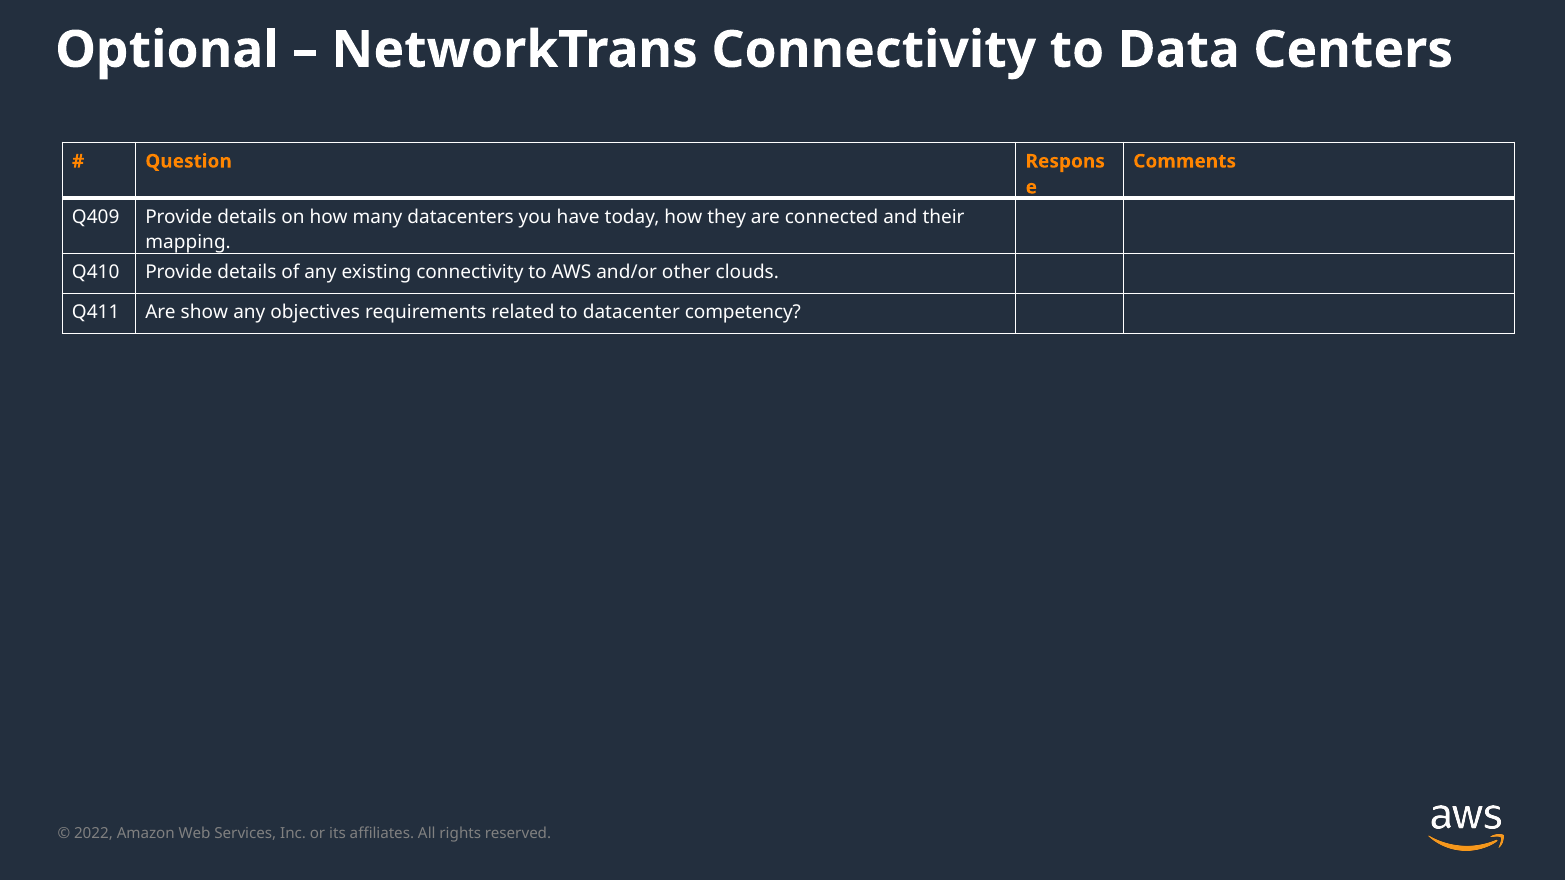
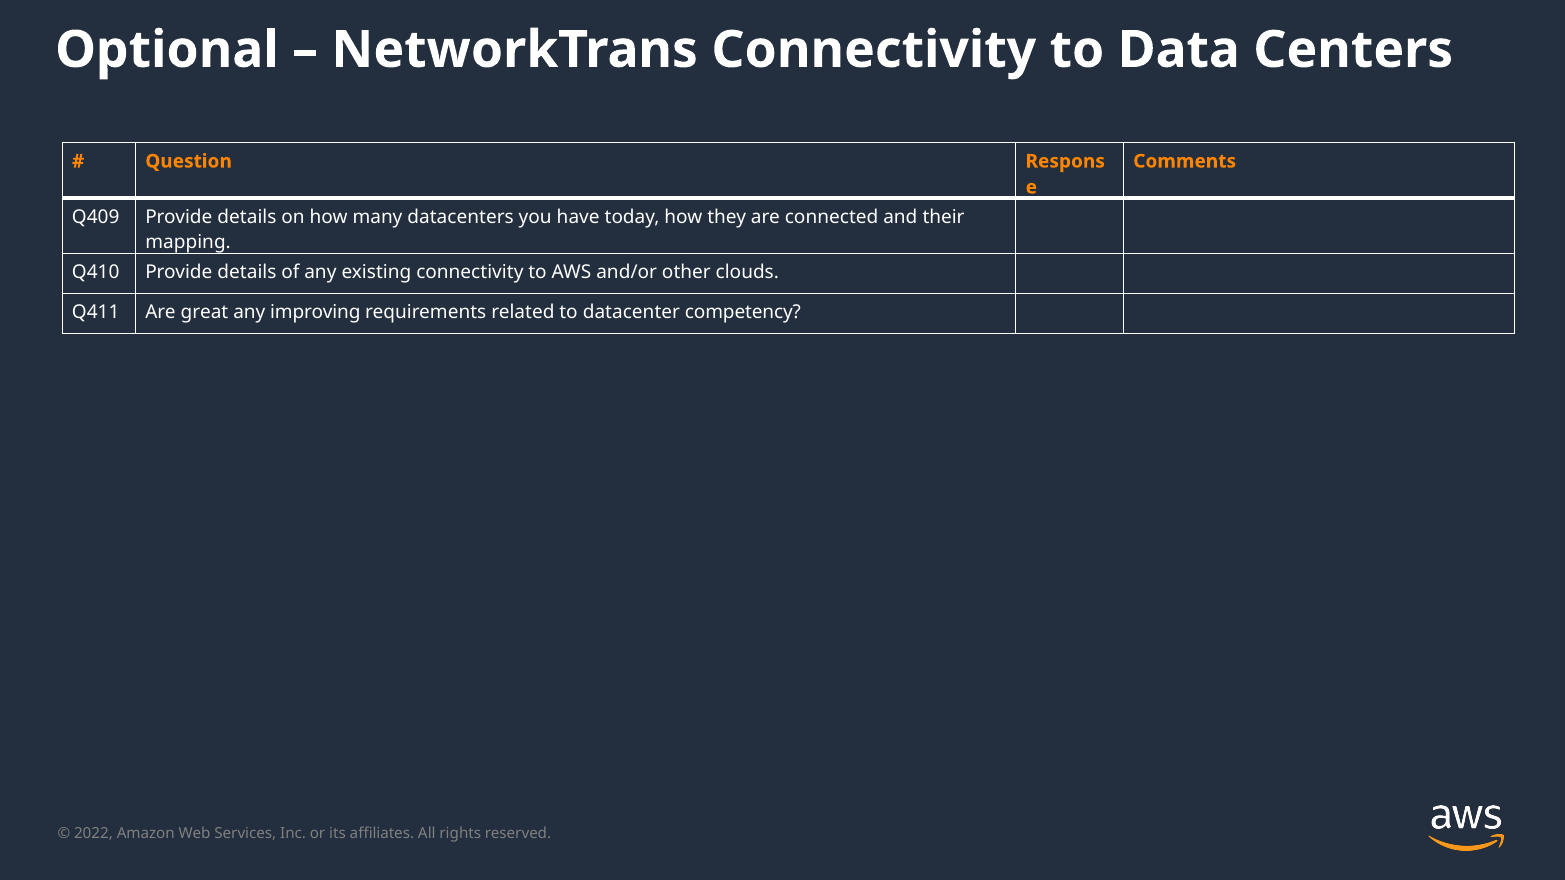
show: show -> great (204, 313)
objectives: objectives -> improving (315, 313)
